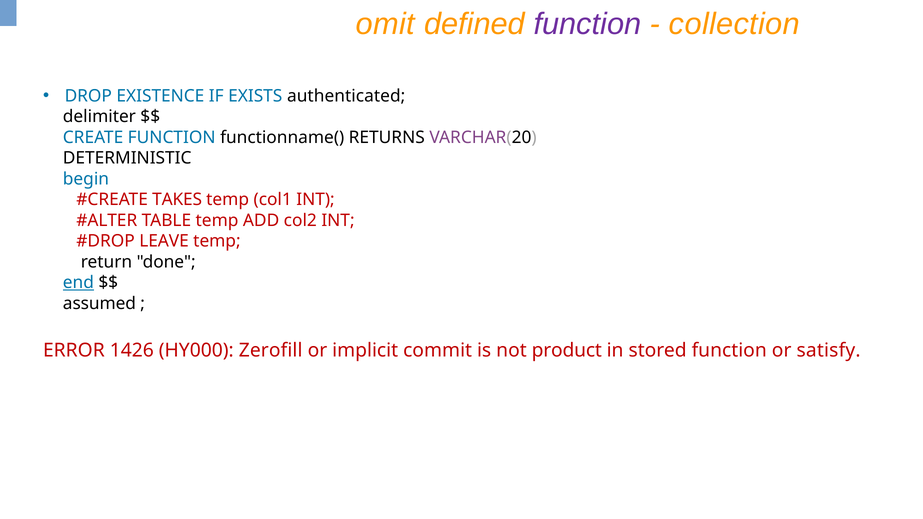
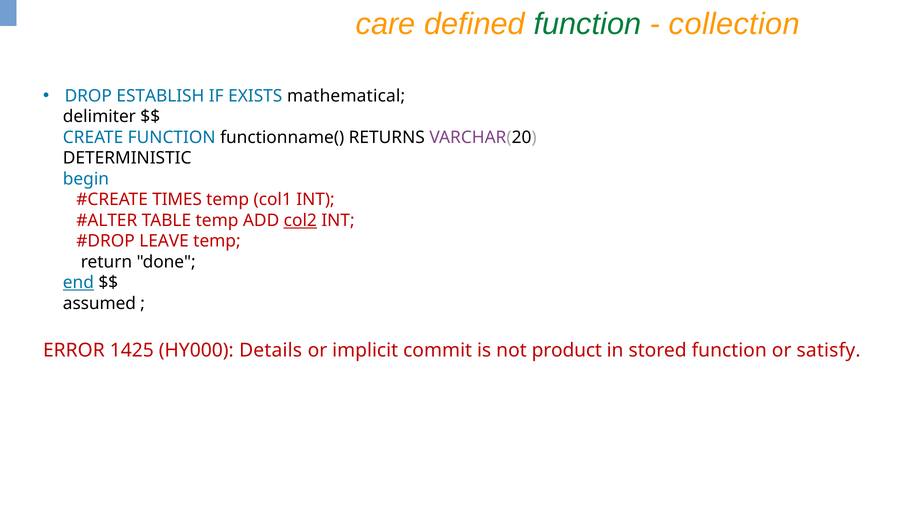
omit: omit -> care (386, 24)
function colour: purple -> green (587, 24)
EXISTENCE: EXISTENCE -> ESTABLISH (160, 96)
authenticated: authenticated -> mathematical (346, 96)
TAKES: TAKES -> TIMES (177, 200)
col2 underline: none -> present (300, 221)
1426: 1426 -> 1425 (132, 351)
Zerofill: Zerofill -> Details (271, 351)
